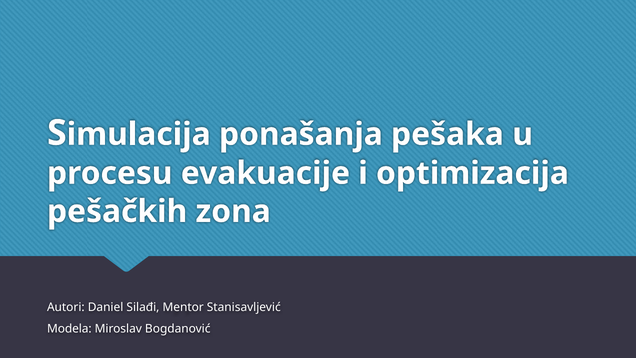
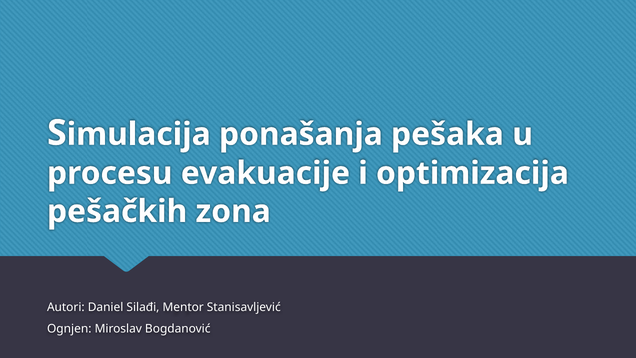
Modela: Modela -> Ognjen (69, 329)
